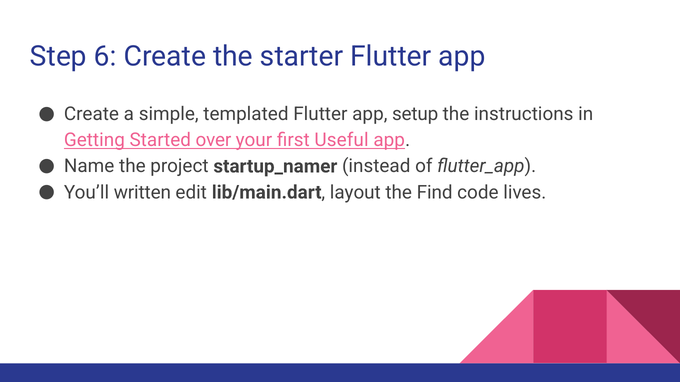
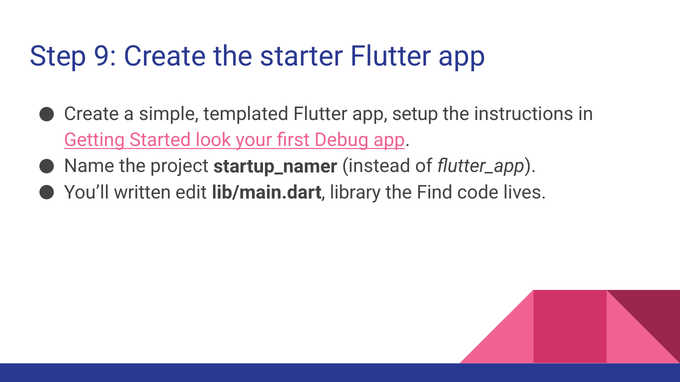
6: 6 -> 9 (105, 56)
over: over -> look (213, 140)
Useful: Useful -> Debug (342, 140)
layout: layout -> library (355, 193)
